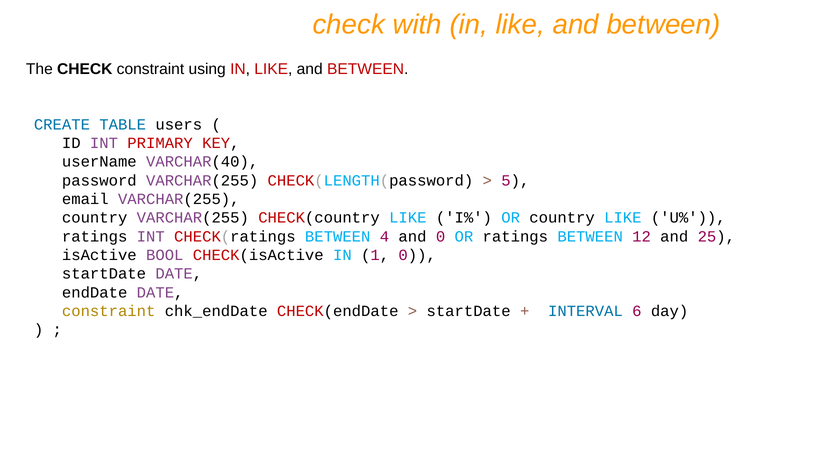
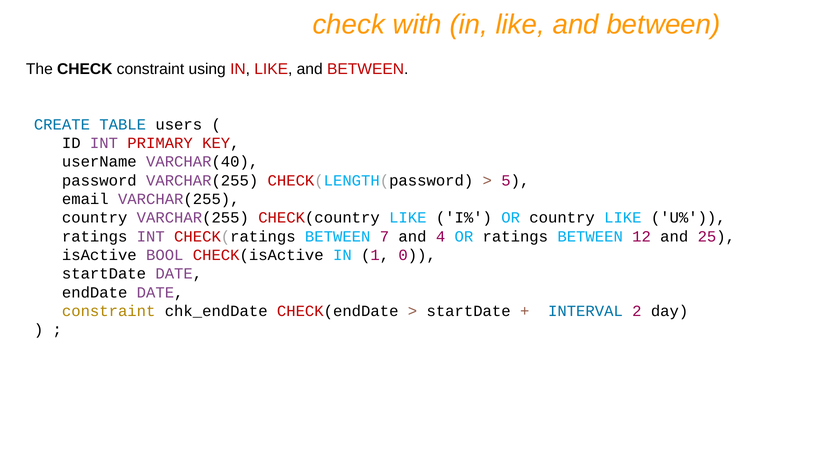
4: 4 -> 7 (384, 237)
and 0: 0 -> 4 (441, 237)
6: 6 -> 2 (637, 311)
